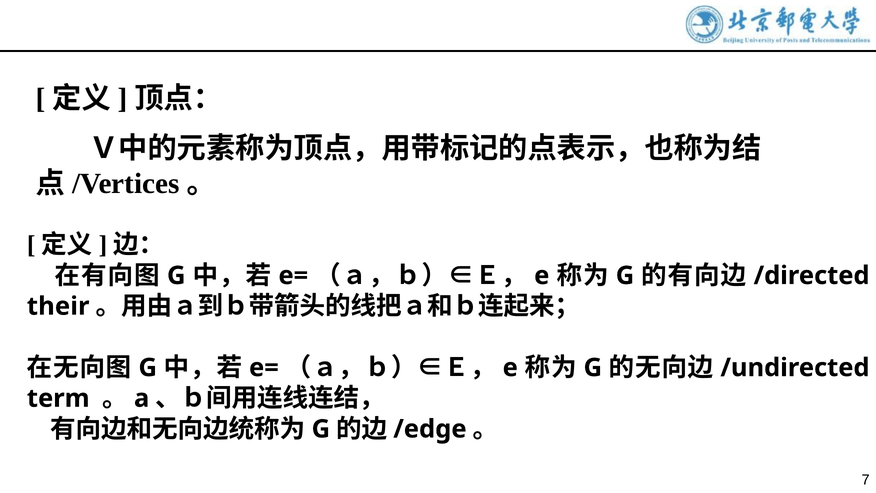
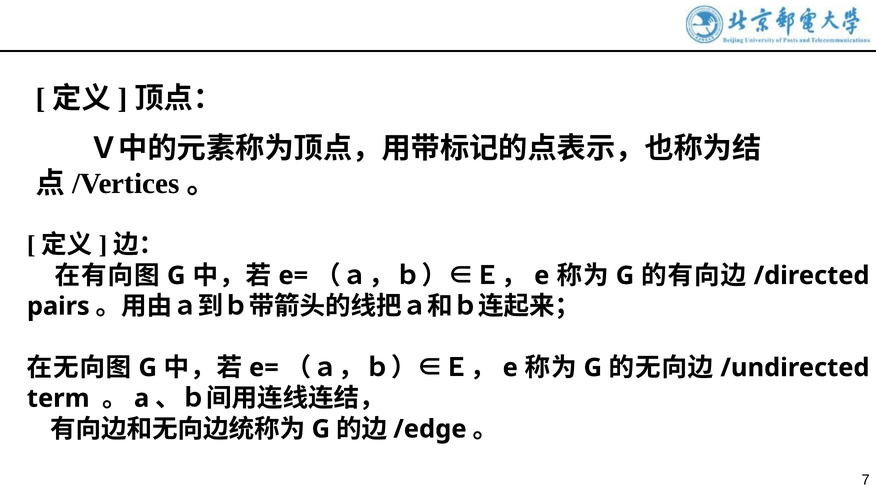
their: their -> pairs (58, 306)
